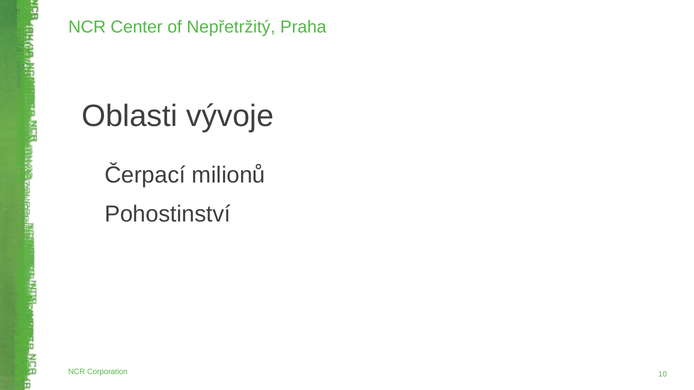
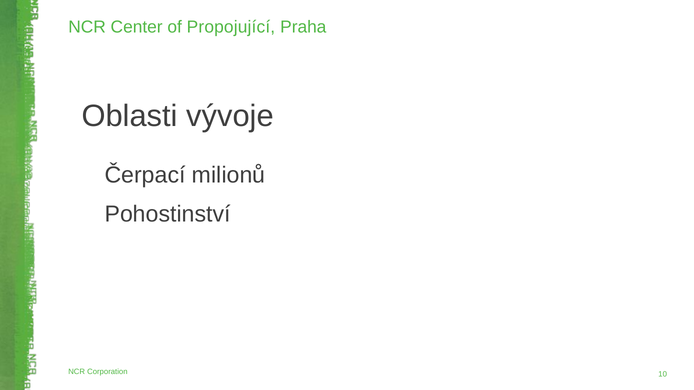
Nepřetržitý: Nepřetržitý -> Propojující (231, 27)
